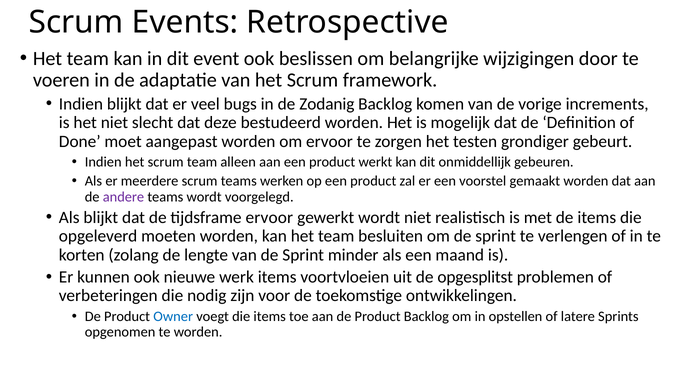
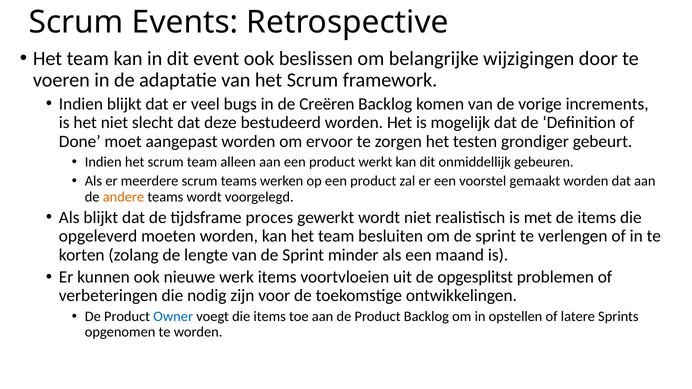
Zodanig: Zodanig -> Creëren (327, 104)
andere colour: purple -> orange (123, 197)
tijdsframe ervoor: ervoor -> proces (269, 218)
